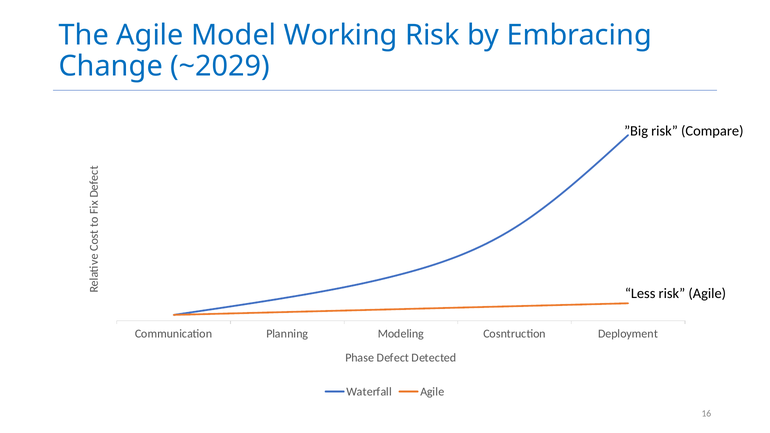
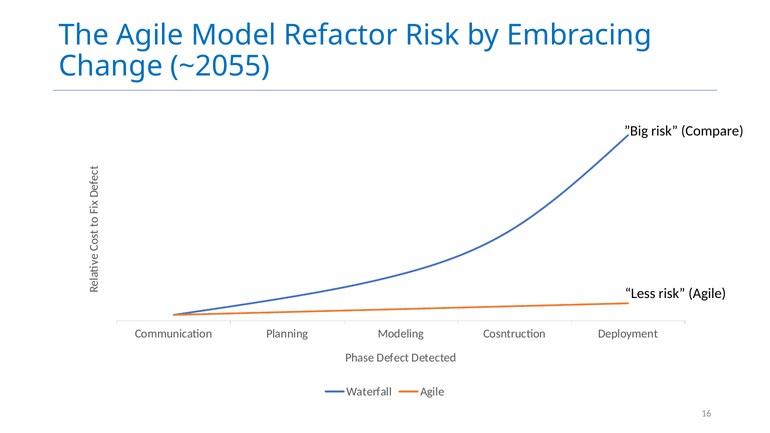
Working: Working -> Refactor (341, 35)
~2029: ~2029 -> ~2055 (220, 66)
